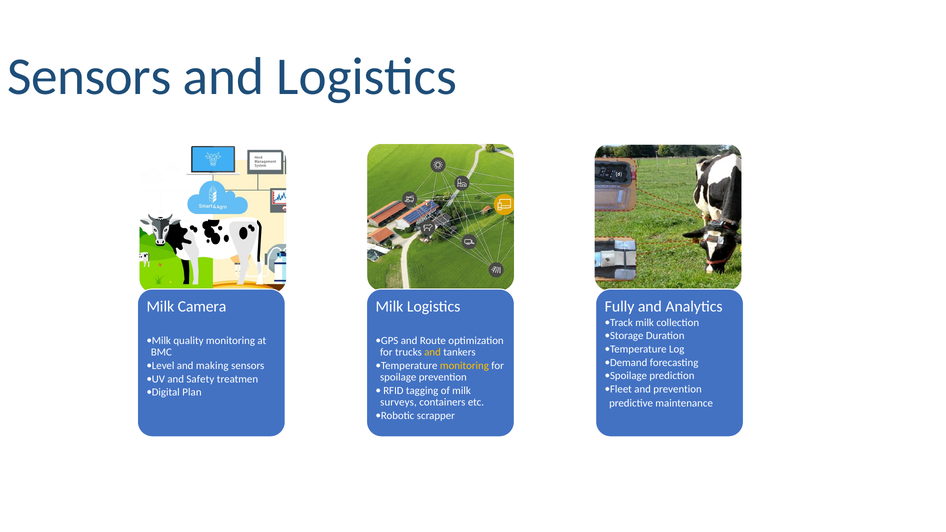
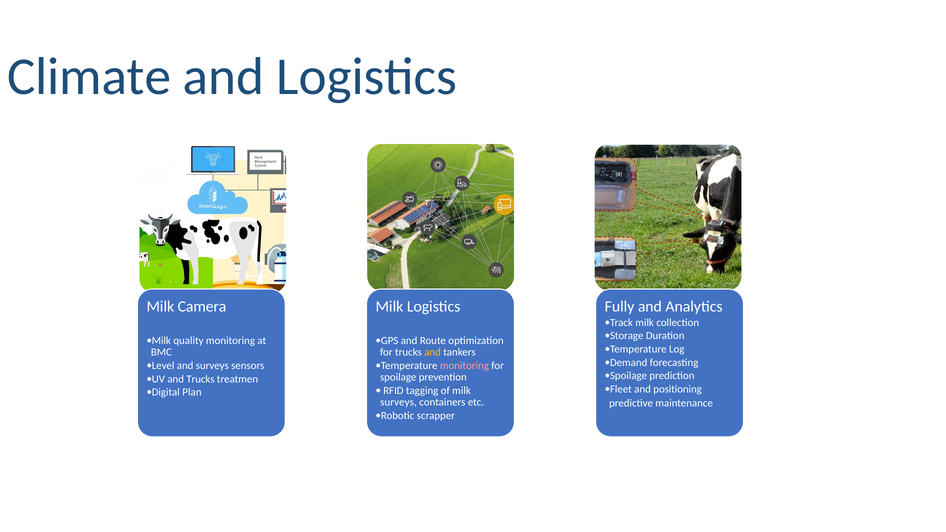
Sensors: Sensors -> Climate (89, 77)
and making: making -> surveys (212, 366)
monitoring colour: yellow -> pink (464, 366)
and Safety: Safety -> Trucks (200, 379)
and prevention: prevention -> positioning (678, 389)
